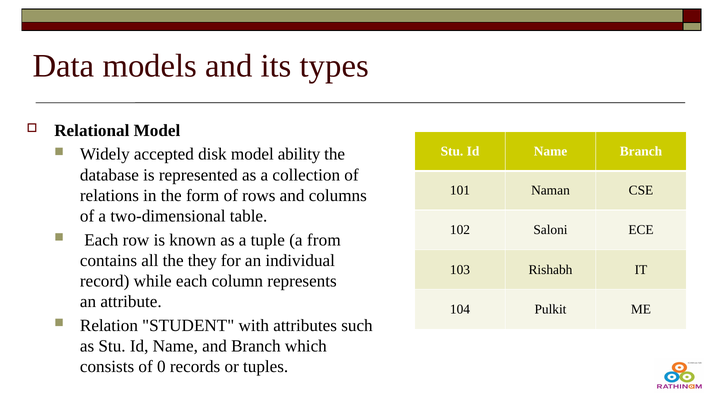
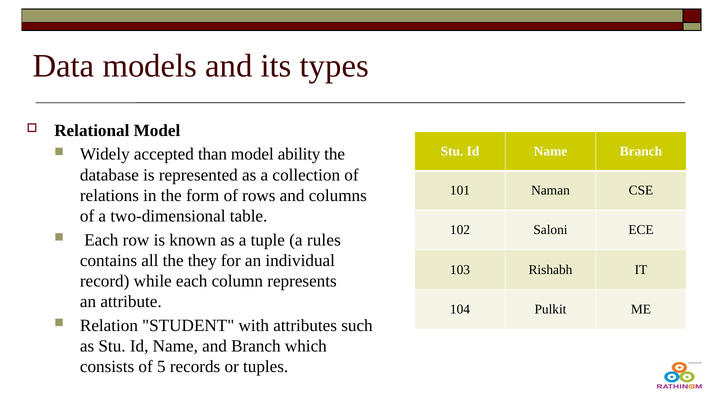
disk: disk -> than (212, 154)
from: from -> rules (324, 240)
0: 0 -> 5 (161, 367)
